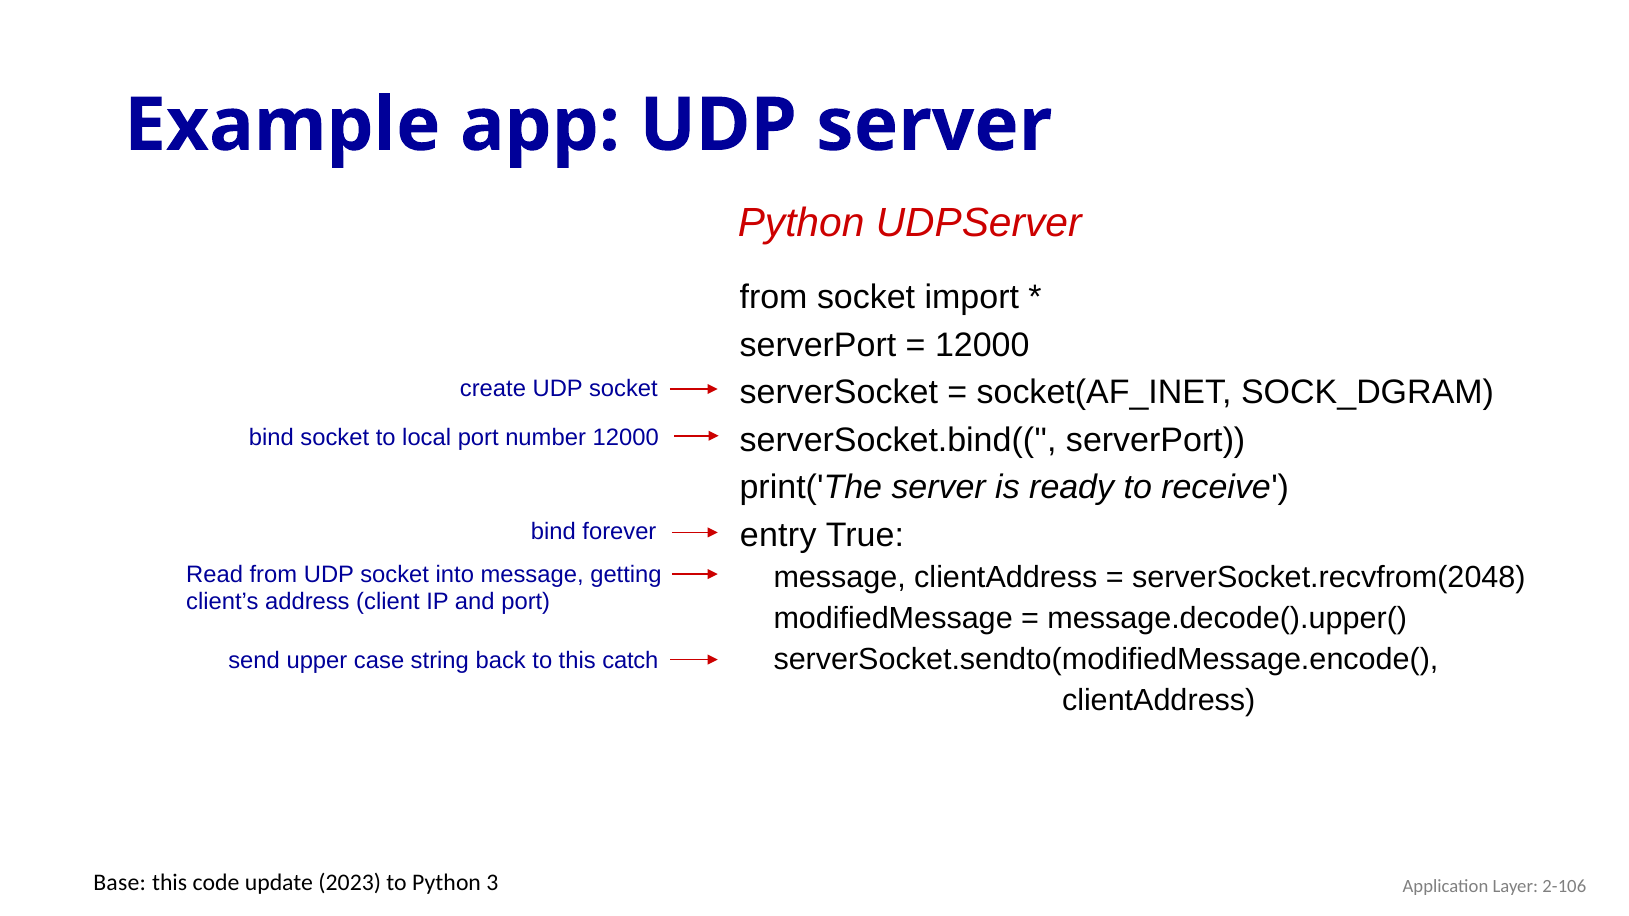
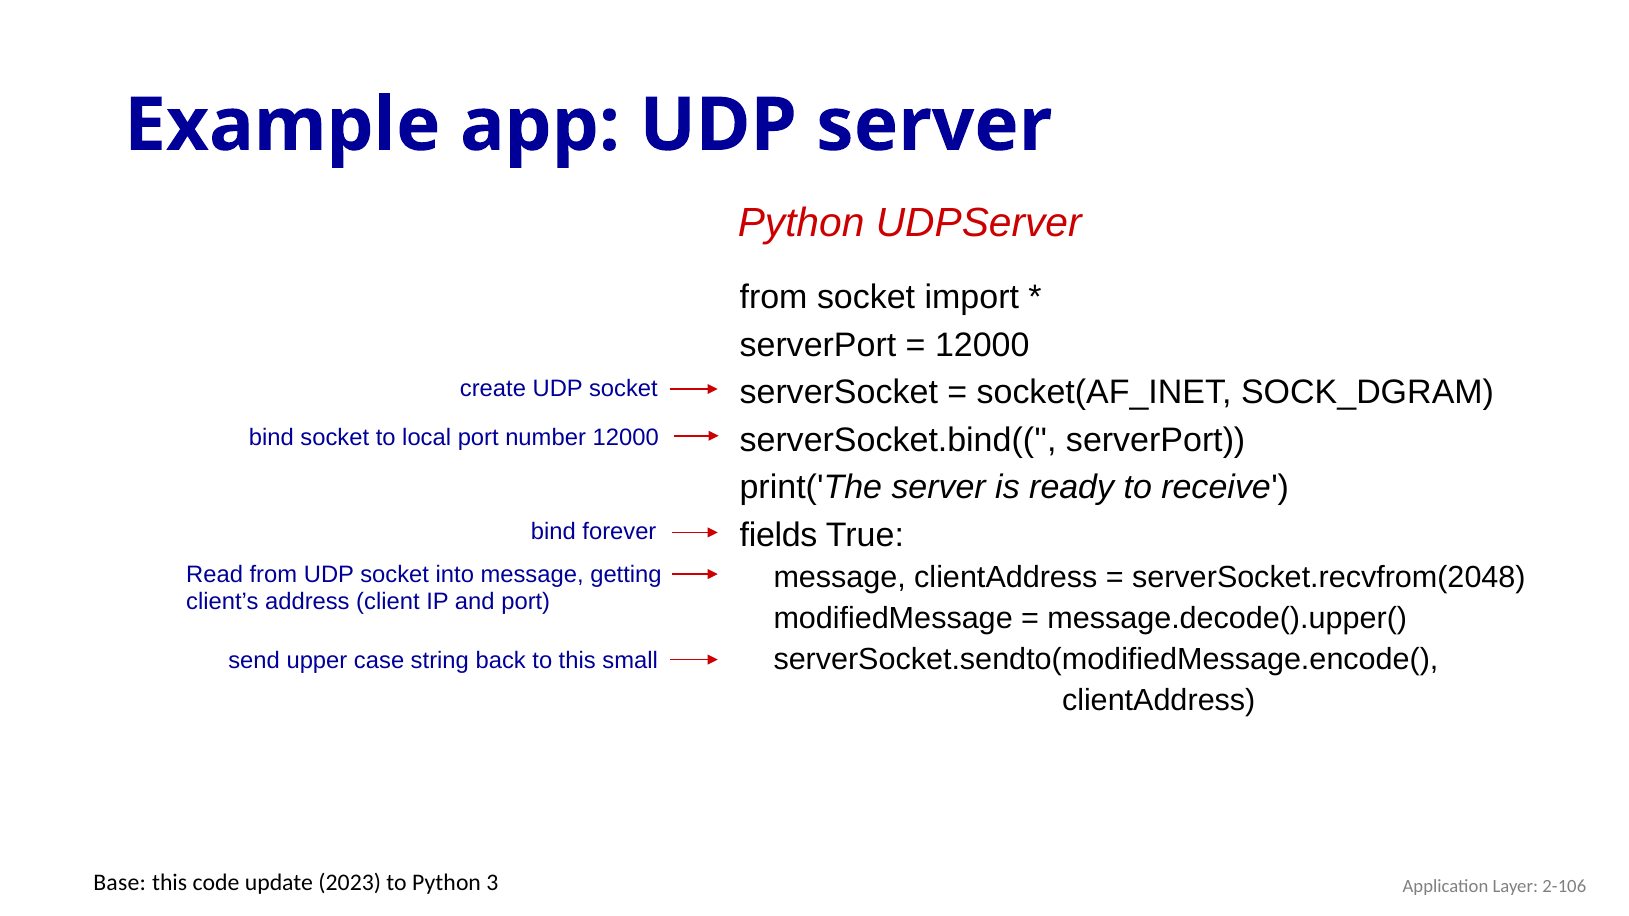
entry: entry -> fields (779, 535)
catch: catch -> small (630, 661)
